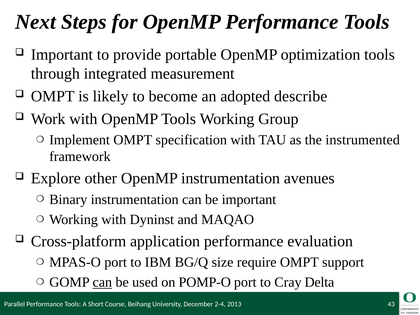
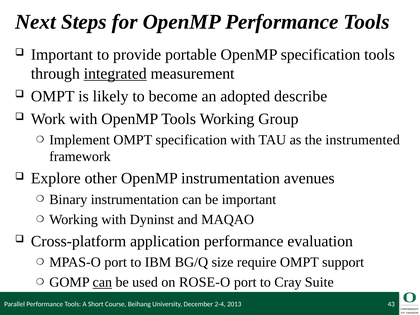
OpenMP optimization: optimization -> specification (321, 55)
integrated underline: none -> present (115, 74)
POMP-O: POMP-O -> ROSE-O (205, 282)
Delta: Delta -> Suite (319, 282)
